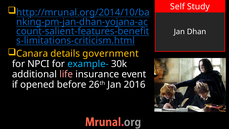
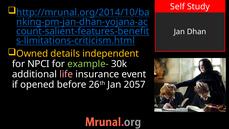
Canara: Canara -> Owned (32, 54)
government: government -> independent (111, 54)
example- colour: light blue -> light green (88, 64)
2016: 2016 -> 2057 (135, 84)
